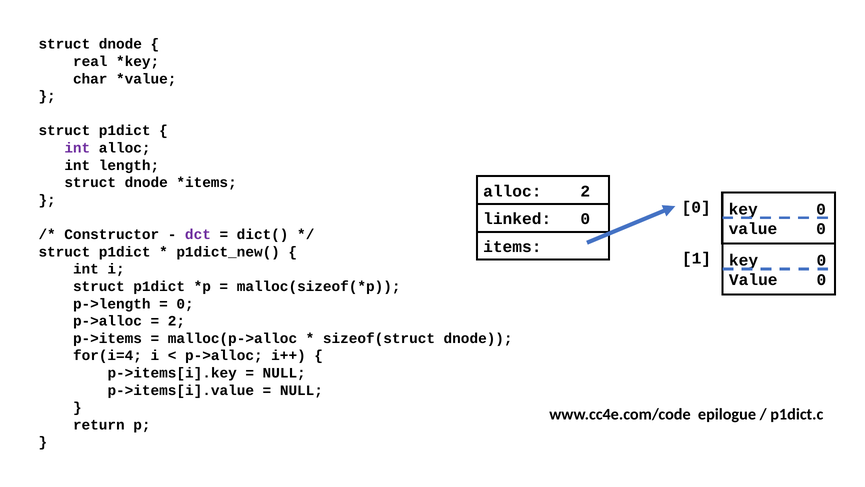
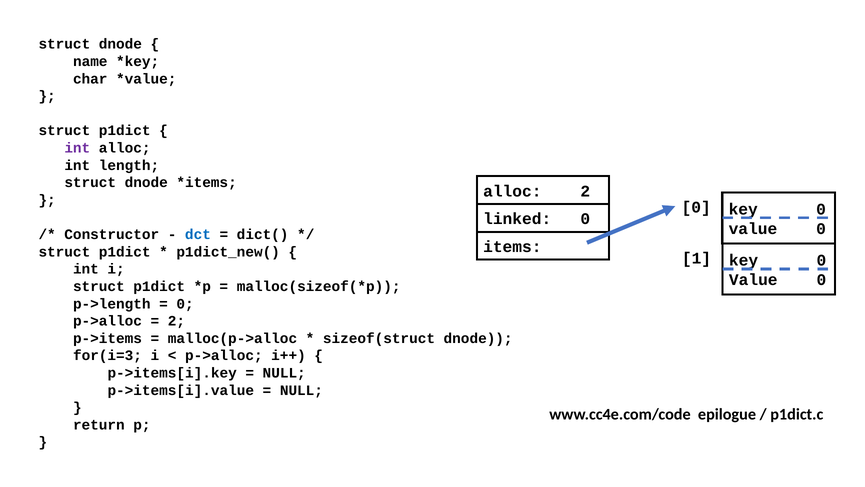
real: real -> name (90, 61)
dct colour: purple -> blue (198, 234)
for(i=4: for(i=4 -> for(i=3 (107, 355)
